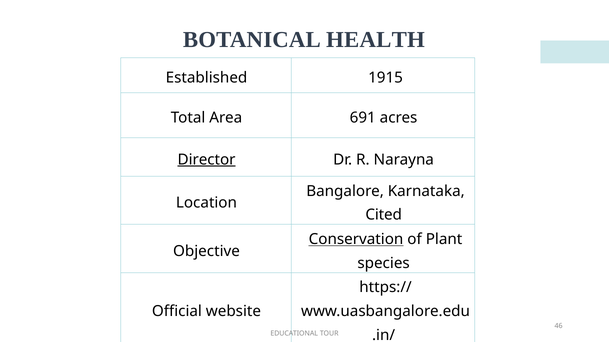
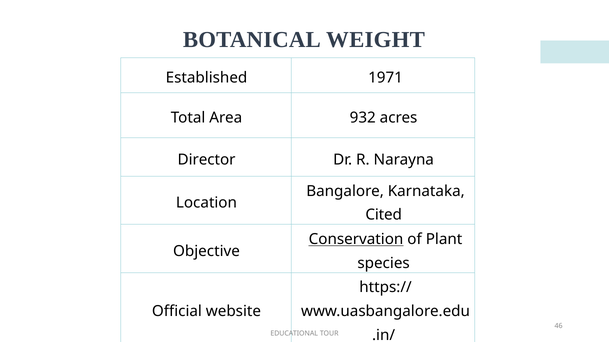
HEALTH: HEALTH -> WEIGHT (375, 40)
1915: 1915 -> 1971 (386, 78)
691: 691 -> 932 (363, 118)
Director underline: present -> none (207, 160)
